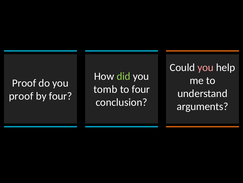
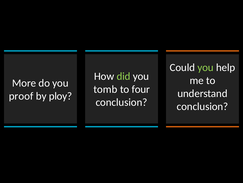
you colour: pink -> light green (206, 67)
Proof: Proof -> More (24, 83)
by four: four -> ploy (60, 96)
arguments: arguments -> conclusion (202, 106)
